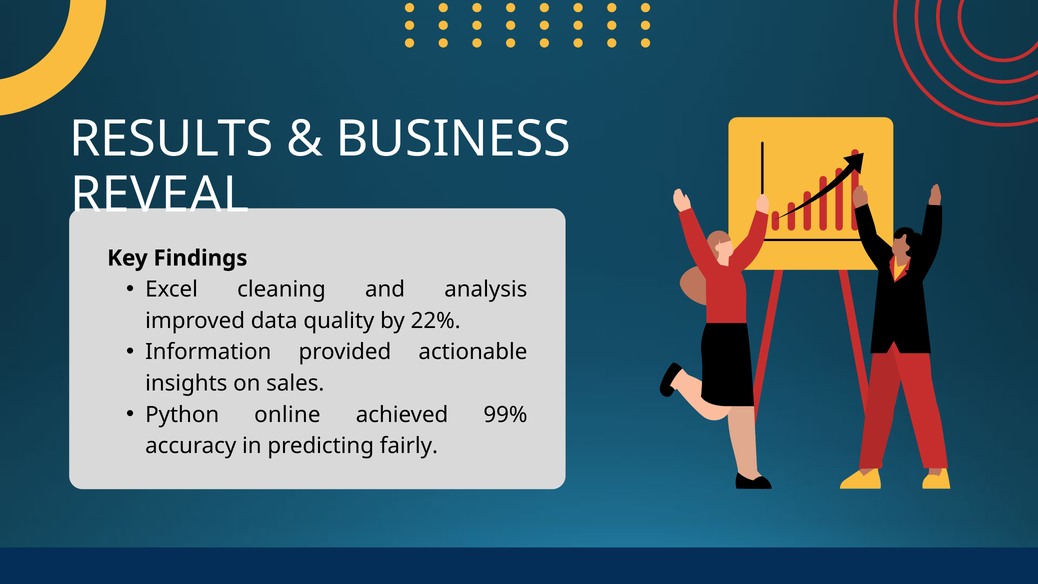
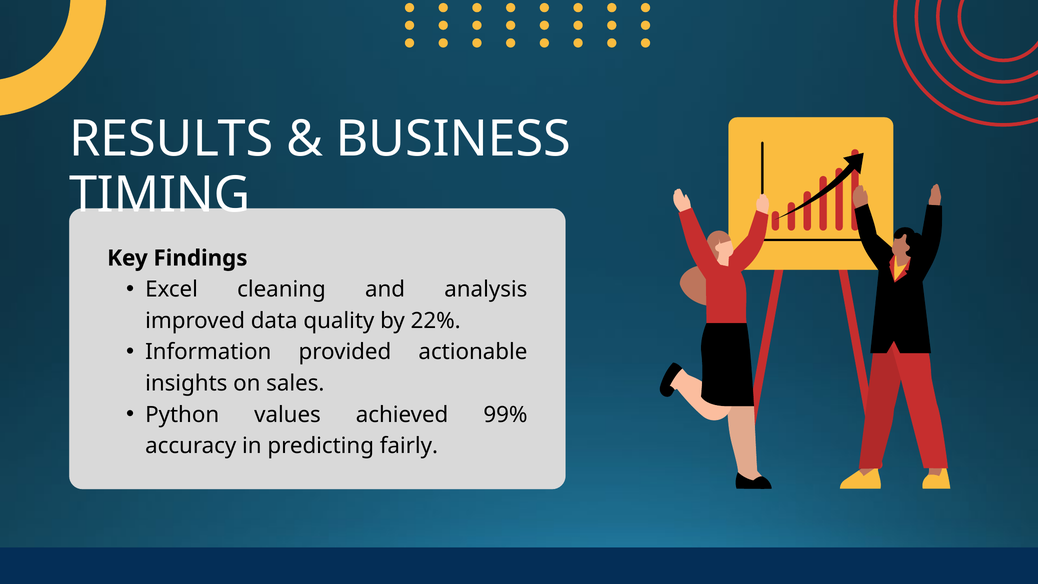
REVEAL: REVEAL -> TIMING (160, 195)
online: online -> values (288, 415)
